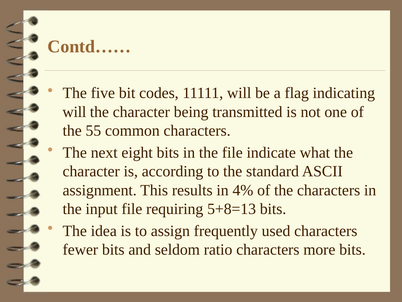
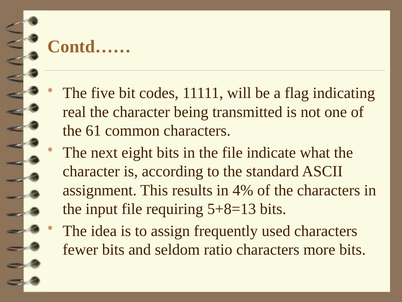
will: will -> real (74, 112)
55: 55 -> 61 (93, 130)
